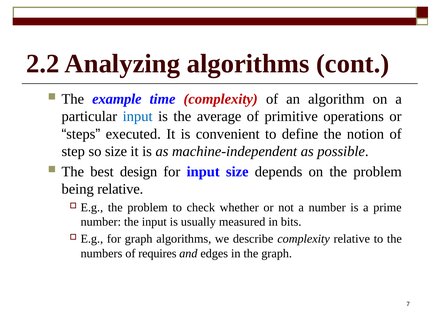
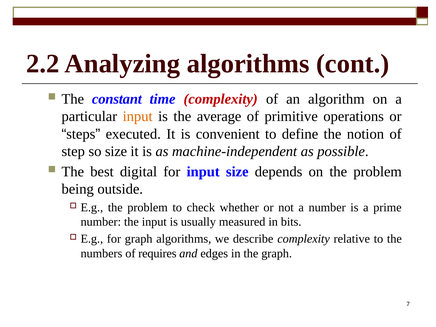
example: example -> constant (117, 99)
input colour: blue -> orange (138, 116)
design: design -> digital (139, 172)
being relative: relative -> outside (120, 189)
